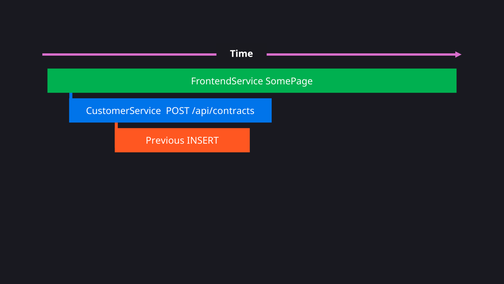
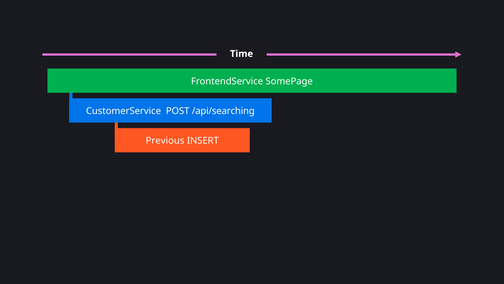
/api/contracts: /api/contracts -> /api/searching (223, 111)
